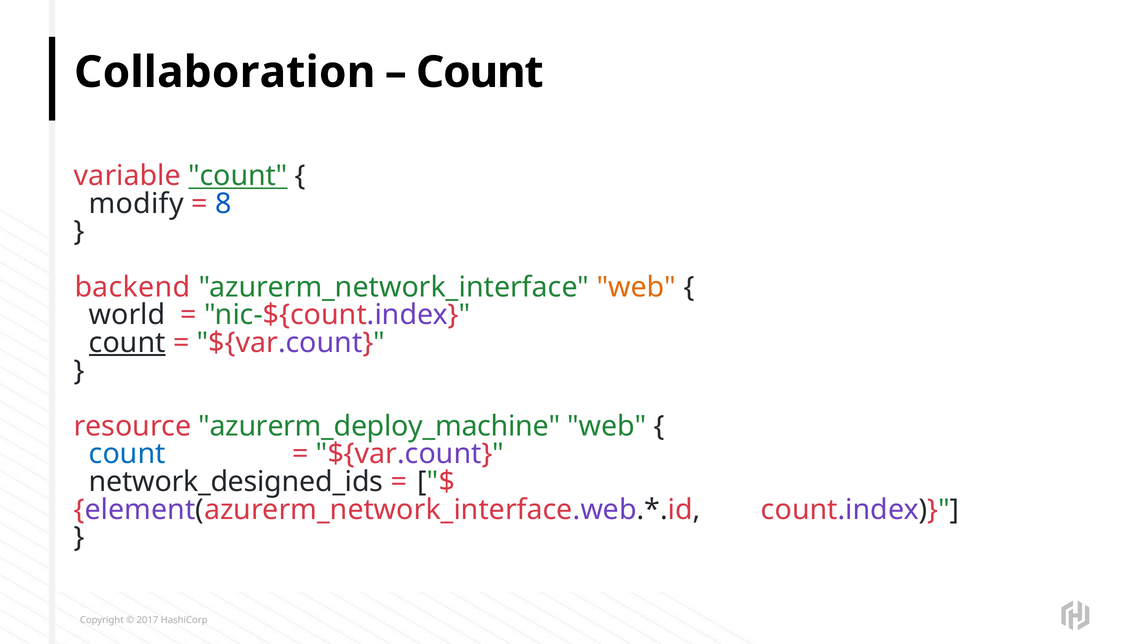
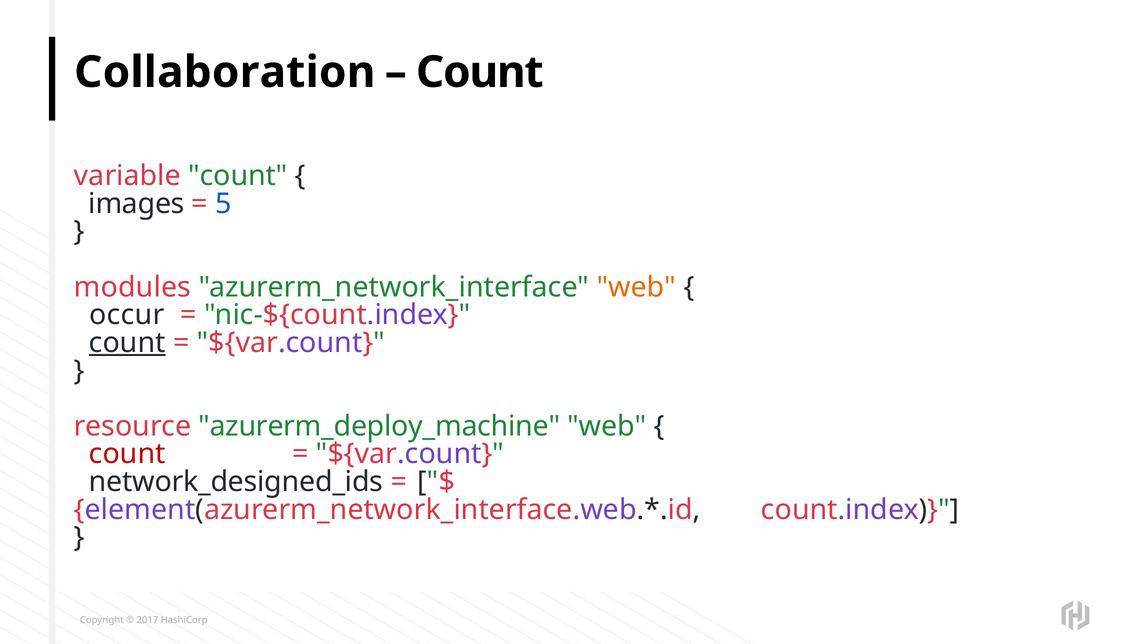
count underline: present -> none (238, 176)
modify: modify -> images (137, 204)
8: 8 -> 5 (223, 204)
backend: backend -> modules (133, 287)
world: world -> occur (127, 315)
count colour: blue -> red (127, 454)
